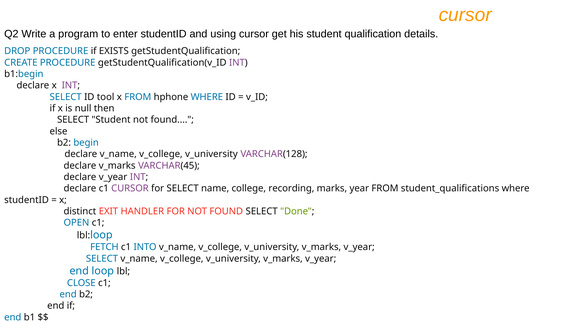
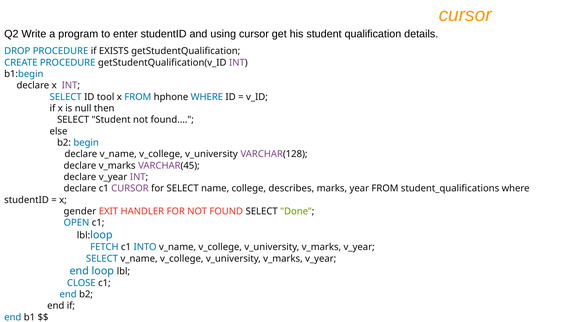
recording: recording -> describes (291, 189)
distinct: distinct -> gender (80, 212)
